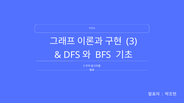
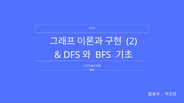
3: 3 -> 2 (132, 41)
